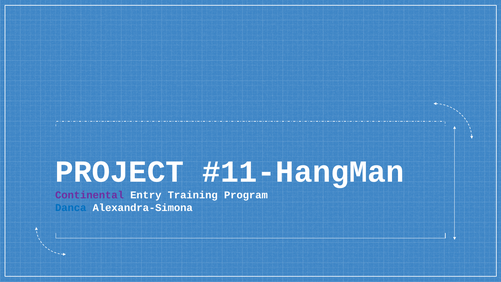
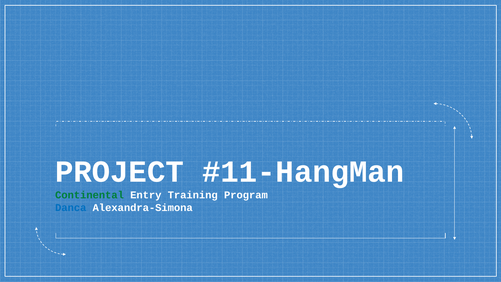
Continental colour: purple -> green (90, 195)
